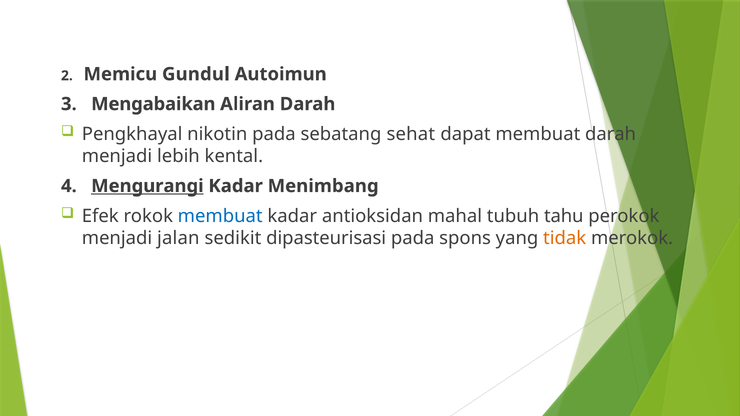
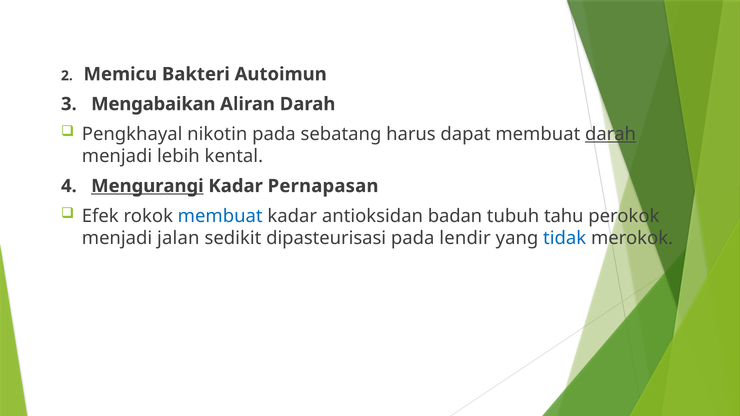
Gundul: Gundul -> Bakteri (196, 74)
sehat: sehat -> harus (411, 134)
darah underline: none -> present (611, 134)
Menimbang: Menimbang -> Pernapasan (323, 186)
mahal: mahal -> badan (455, 216)
spons: spons -> lendir (465, 238)
tidak colour: orange -> blue (565, 238)
